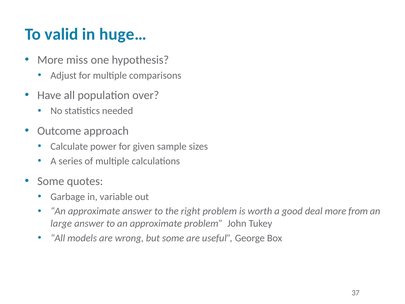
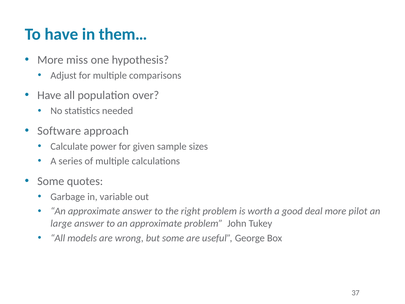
To valid: valid -> have (61, 34)
huge…: huge… -> them… (123, 34)
Outcome: Outcome -> Software (59, 131)
from: from -> pilot (358, 211)
